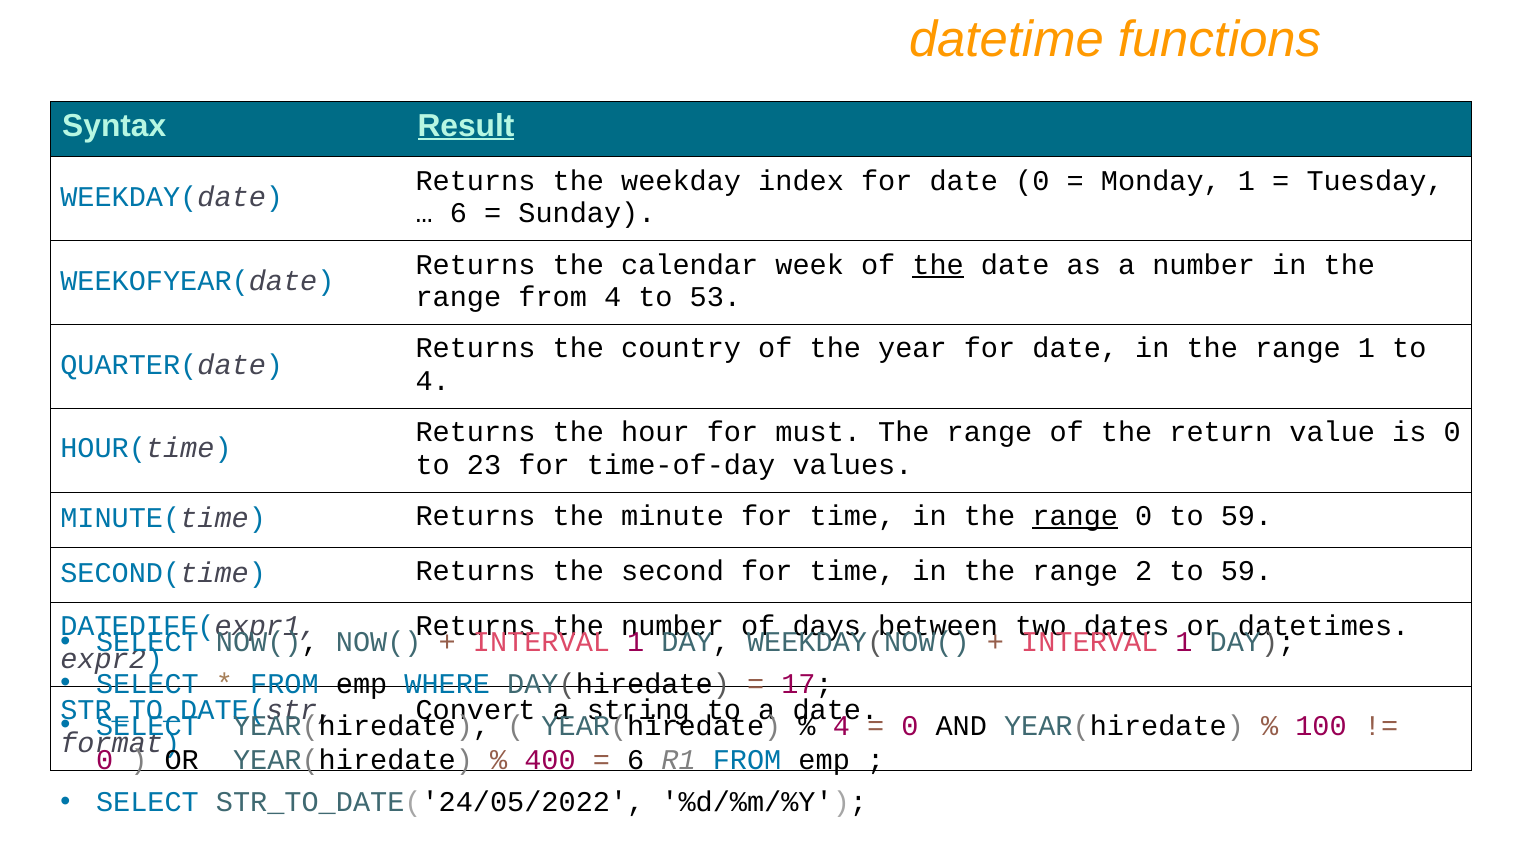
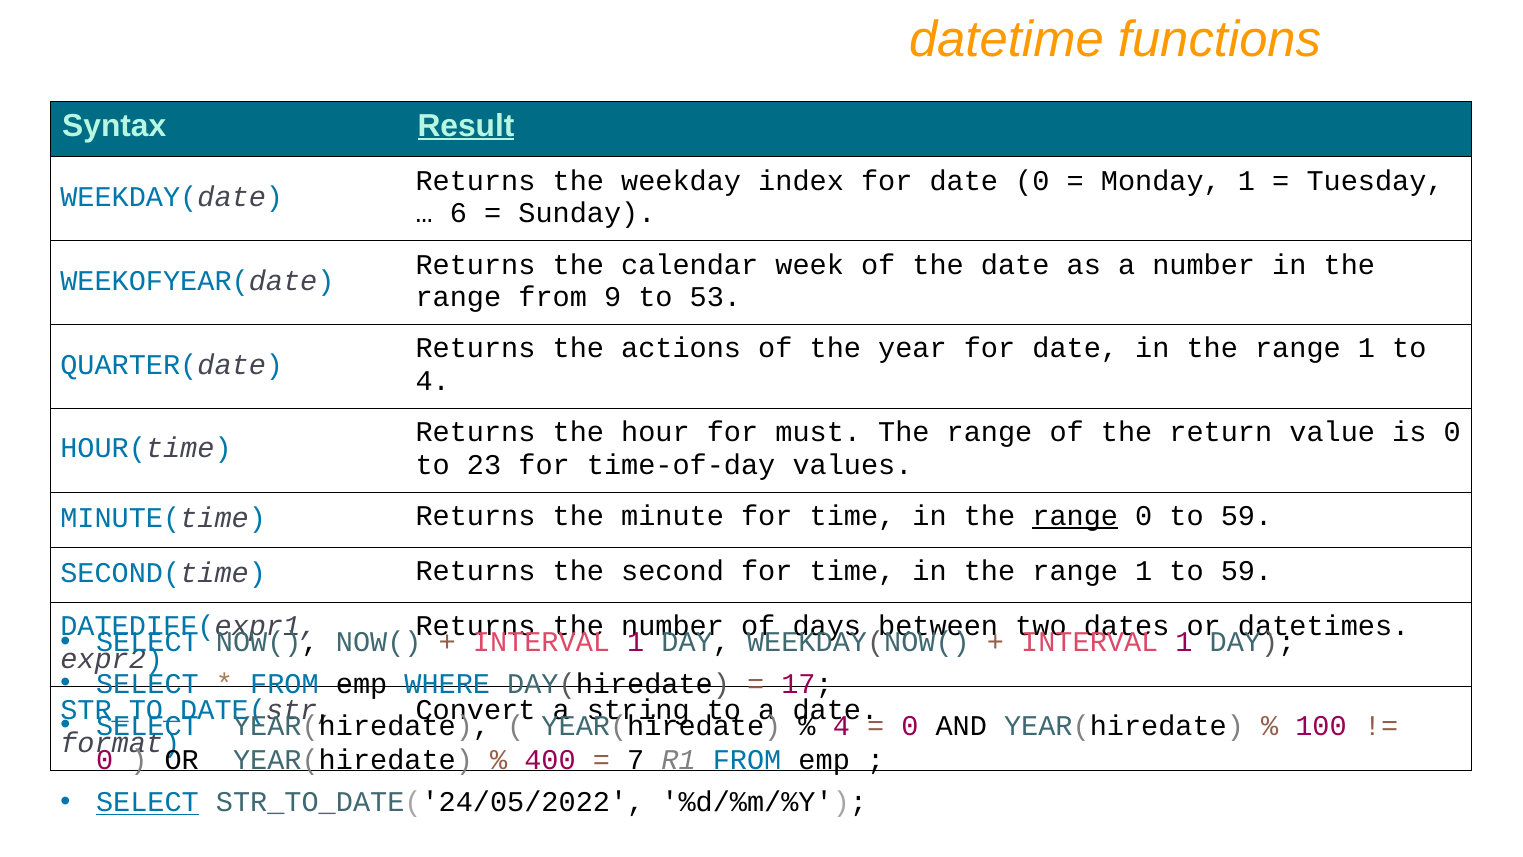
the underline: present -> none (938, 264)
from 4: 4 -> 9 (613, 297)
country: country -> actions (681, 348)
2: 2 -> 1 (1144, 571)
6: 6 -> 7 (636, 760)
SELECT underline: none -> present (147, 802)
